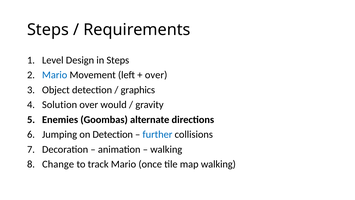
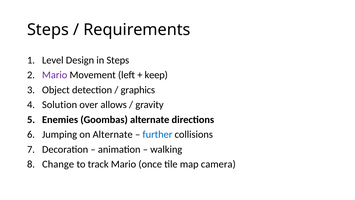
Mario colour: blue -> purple (55, 75)
over: over -> keep (156, 75)
would: would -> allows (114, 105)
on Detection: Detection -> Alternate (113, 134)
map walking: walking -> camera (218, 164)
